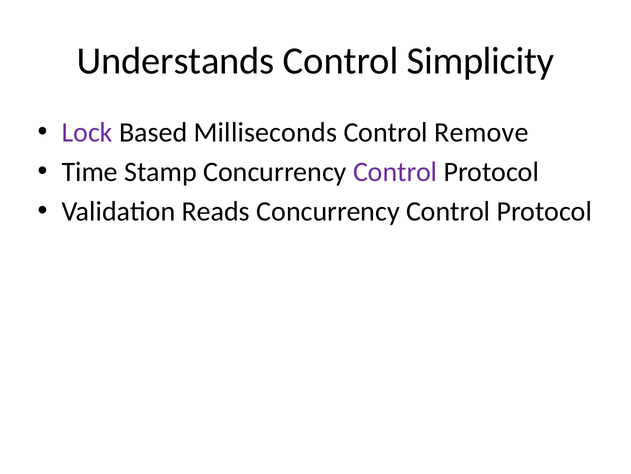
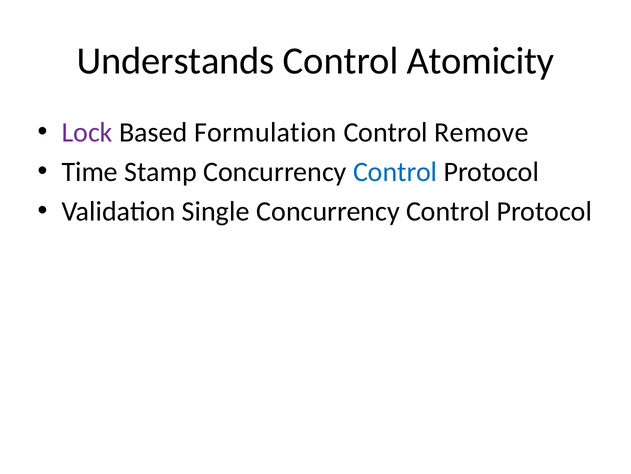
Simplicity: Simplicity -> Atomicity (480, 61)
Milliseconds: Milliseconds -> Formulation (265, 132)
Control colour: purple -> blue (395, 172)
Reads: Reads -> Single (216, 211)
